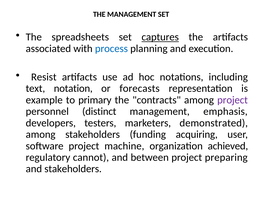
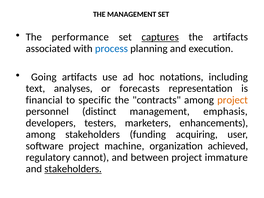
spreadsheets: spreadsheets -> performance (80, 37)
Resist: Resist -> Going (44, 77)
notation: notation -> analyses (73, 88)
example: example -> financial (44, 100)
primary: primary -> specific (95, 100)
project colour: purple -> orange (233, 100)
demonstrated: demonstrated -> enhancements (214, 123)
preparing: preparing -> immature (226, 157)
stakeholders underline: none -> present (73, 169)
